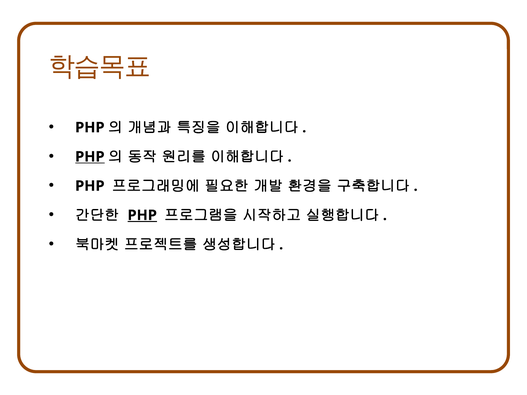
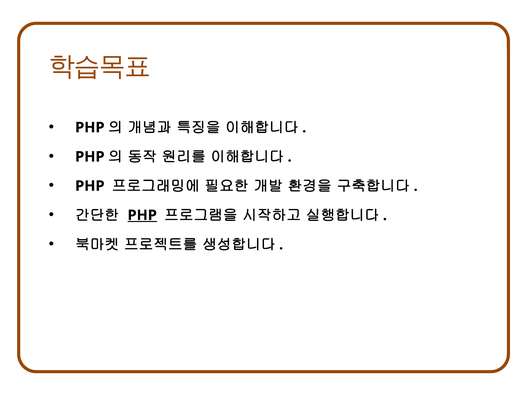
PHP underline: present -> none (90, 157)
